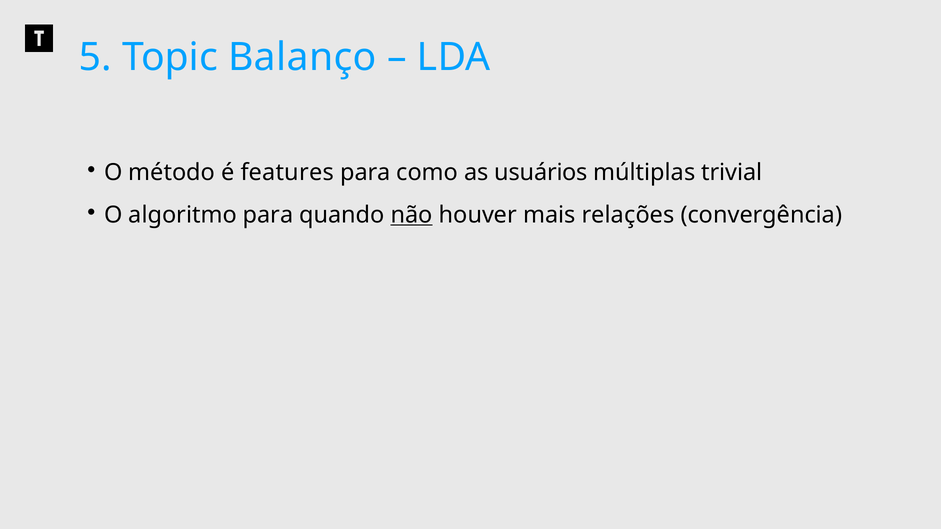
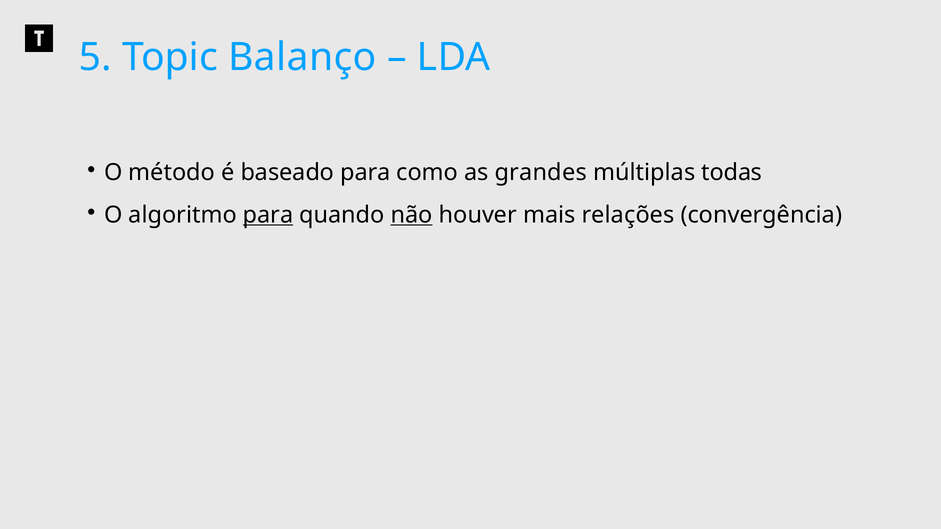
features: features -> baseado (287, 173)
usuários: usuários -> grandes (541, 173)
trivial: trivial -> todas (732, 173)
para underline: none -> present (268, 215)
